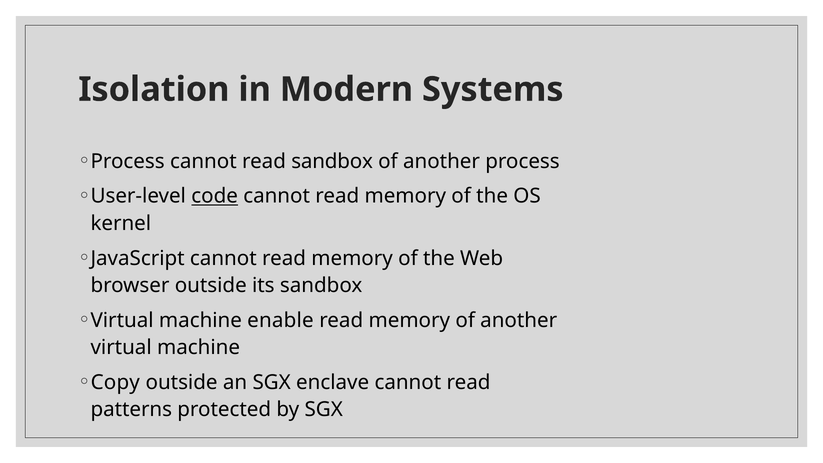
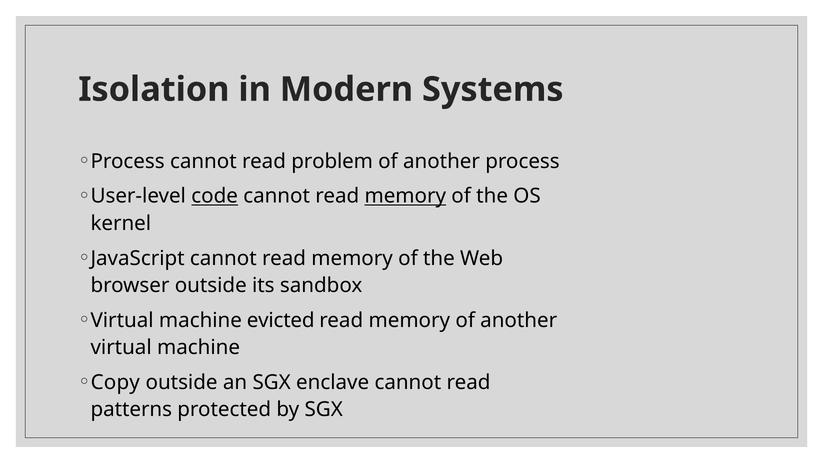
read sandbox: sandbox -> problem (332, 161)
memory underline: none -> present (405, 196)
enable: enable -> evicted (281, 320)
